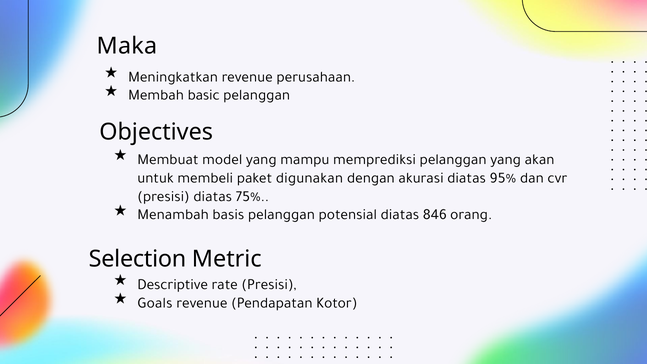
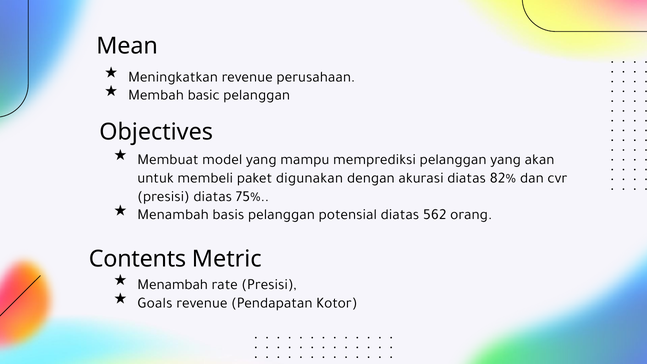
Maka: Maka -> Mean (127, 46)
95%: 95% -> 82% (503, 178)
846: 846 -> 562 (435, 214)
Selection: Selection -> Contents (138, 259)
Descriptive: Descriptive -> Menambah (173, 284)
